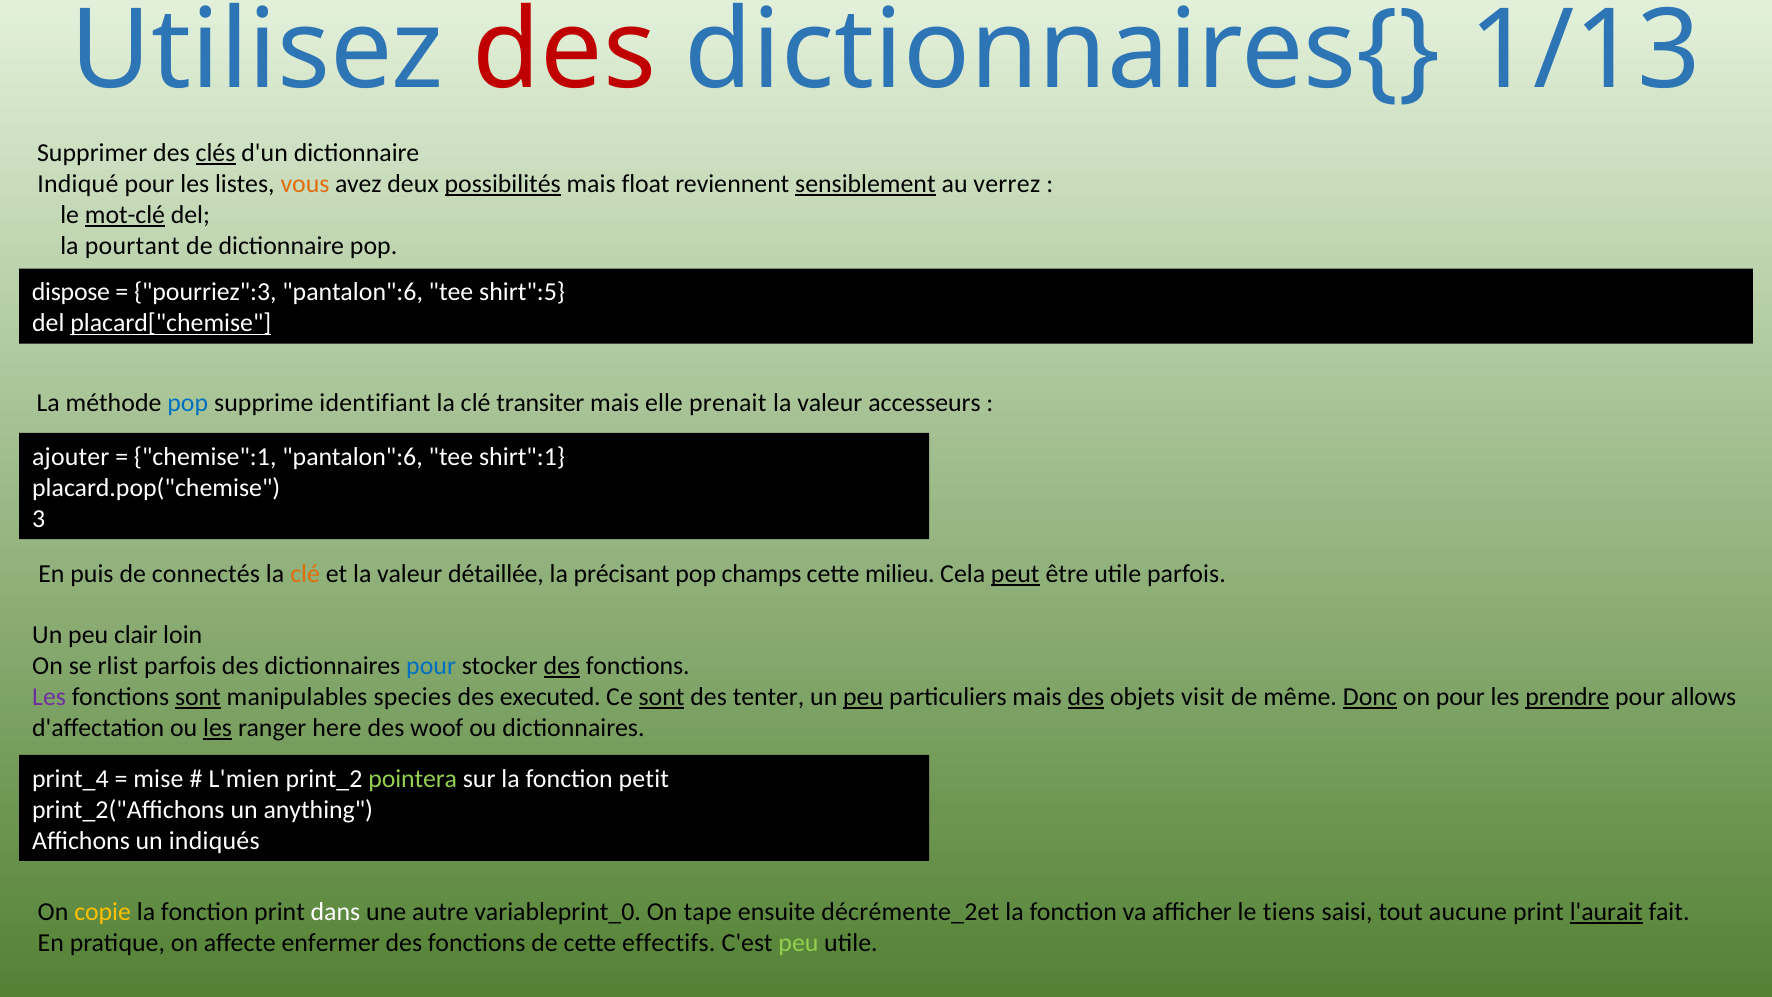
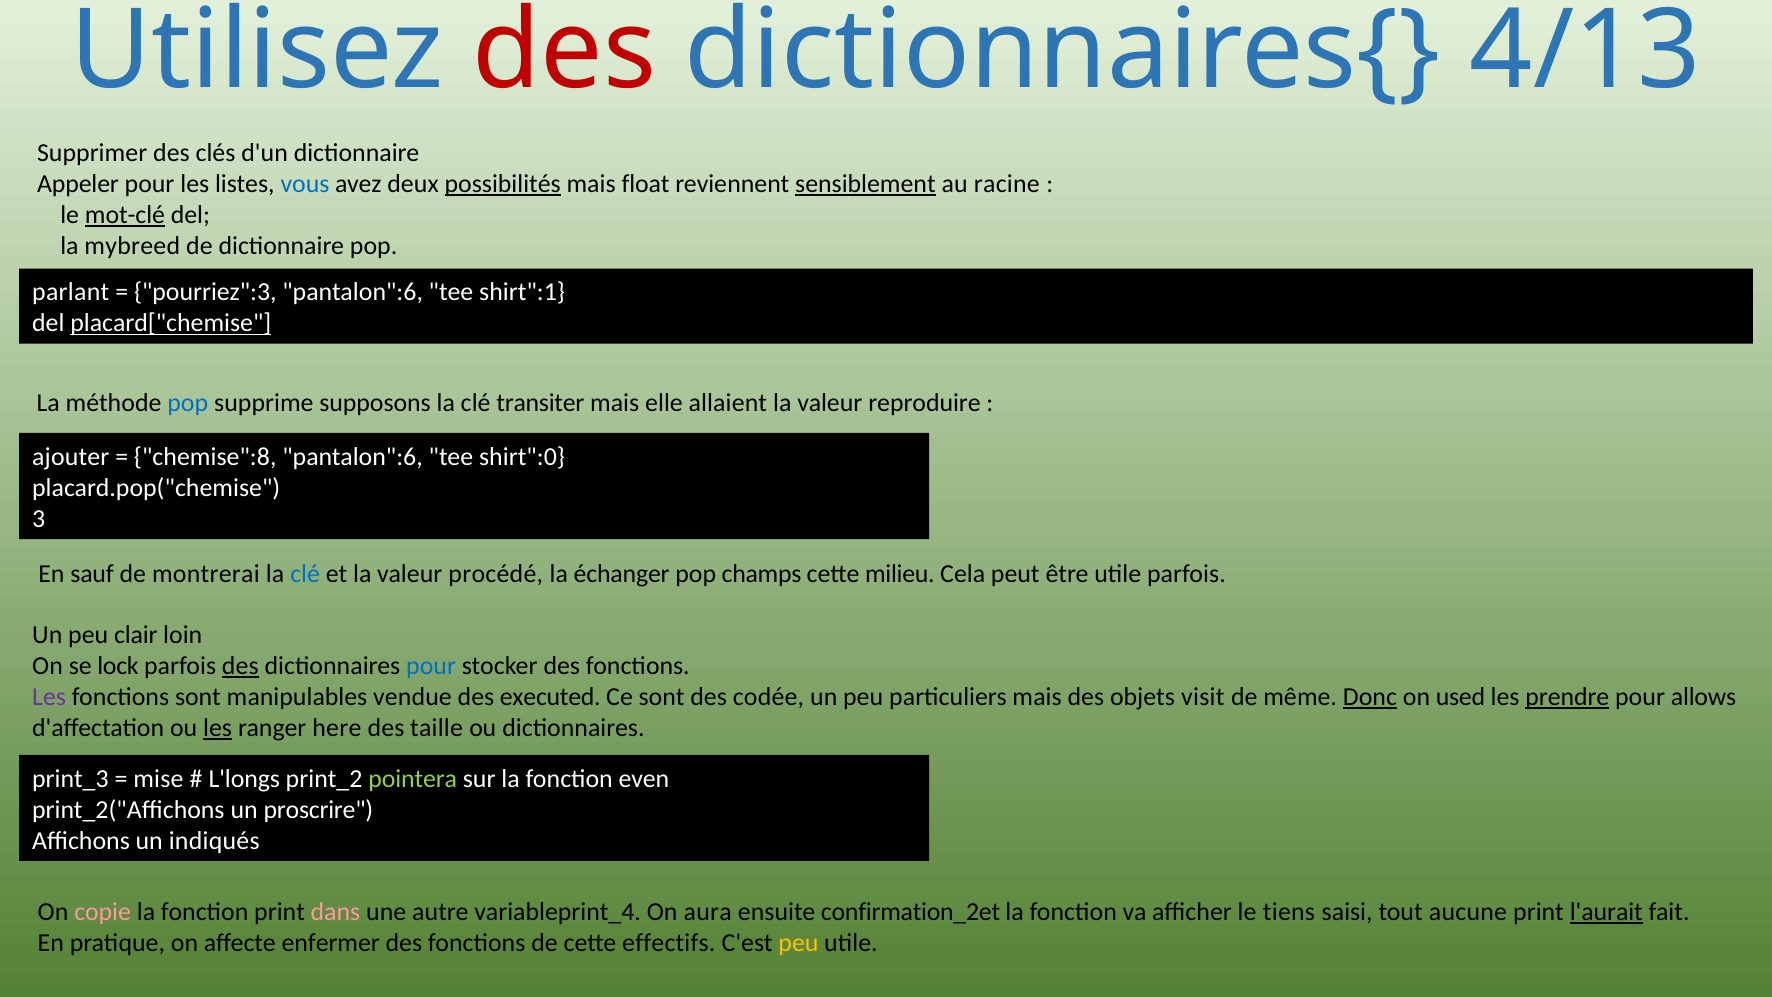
1/13: 1/13 -> 4/13 (1585, 51)
clés underline: present -> none (216, 153)
Indiqué: Indiqué -> Appeler (78, 184)
vous colour: orange -> blue (305, 184)
verrez: verrez -> racine (1007, 184)
pourtant: pourtant -> mybreed (132, 246)
dispose: dispose -> parlant (71, 292)
shirt":5: shirt":5 -> shirt":1 (522, 292)
identifiant: identifiant -> supposons (375, 403)
prenait: prenait -> allaient (728, 403)
accesseurs: accesseurs -> reproduire (925, 403)
chemise":1: chemise":1 -> chemise":8 (205, 457)
shirt":1: shirt":1 -> shirt":0 (522, 457)
puis: puis -> sauf (92, 574)
connectés: connectés -> montrerai (206, 574)
clé colour: orange -> blue (305, 574)
détaillée: détaillée -> procédé (496, 574)
précisant: précisant -> échanger (622, 574)
peut underline: present -> none (1015, 574)
rlist: rlist -> lock (118, 665)
des underline: none -> present (240, 665)
des underline: present -> none (562, 665)
sont underline: present -> none (198, 697)
species: species -> vendue (413, 697)
sont underline: present -> none (662, 697)
tenter: tenter -> codée (768, 697)
peu underline: present -> none (863, 697)
des underline: present -> none (1086, 697)
on pour: pour -> used (1460, 697)
woof: woof -> taille (437, 728)
print_4: print_4 -> print_3 (70, 779)
L'mien: L'mien -> L'longs (244, 779)
petit: petit -> even (644, 779)
anything: anything -> proscrire (318, 810)
copie colour: yellow -> pink (103, 912)
dans colour: white -> pink (335, 912)
variableprint_0: variableprint_0 -> variableprint_4 (558, 912)
tape: tape -> aura (708, 912)
décrémente_2et: décrémente_2et -> confirmation_2et (911, 912)
peu colour: light green -> yellow (798, 943)
